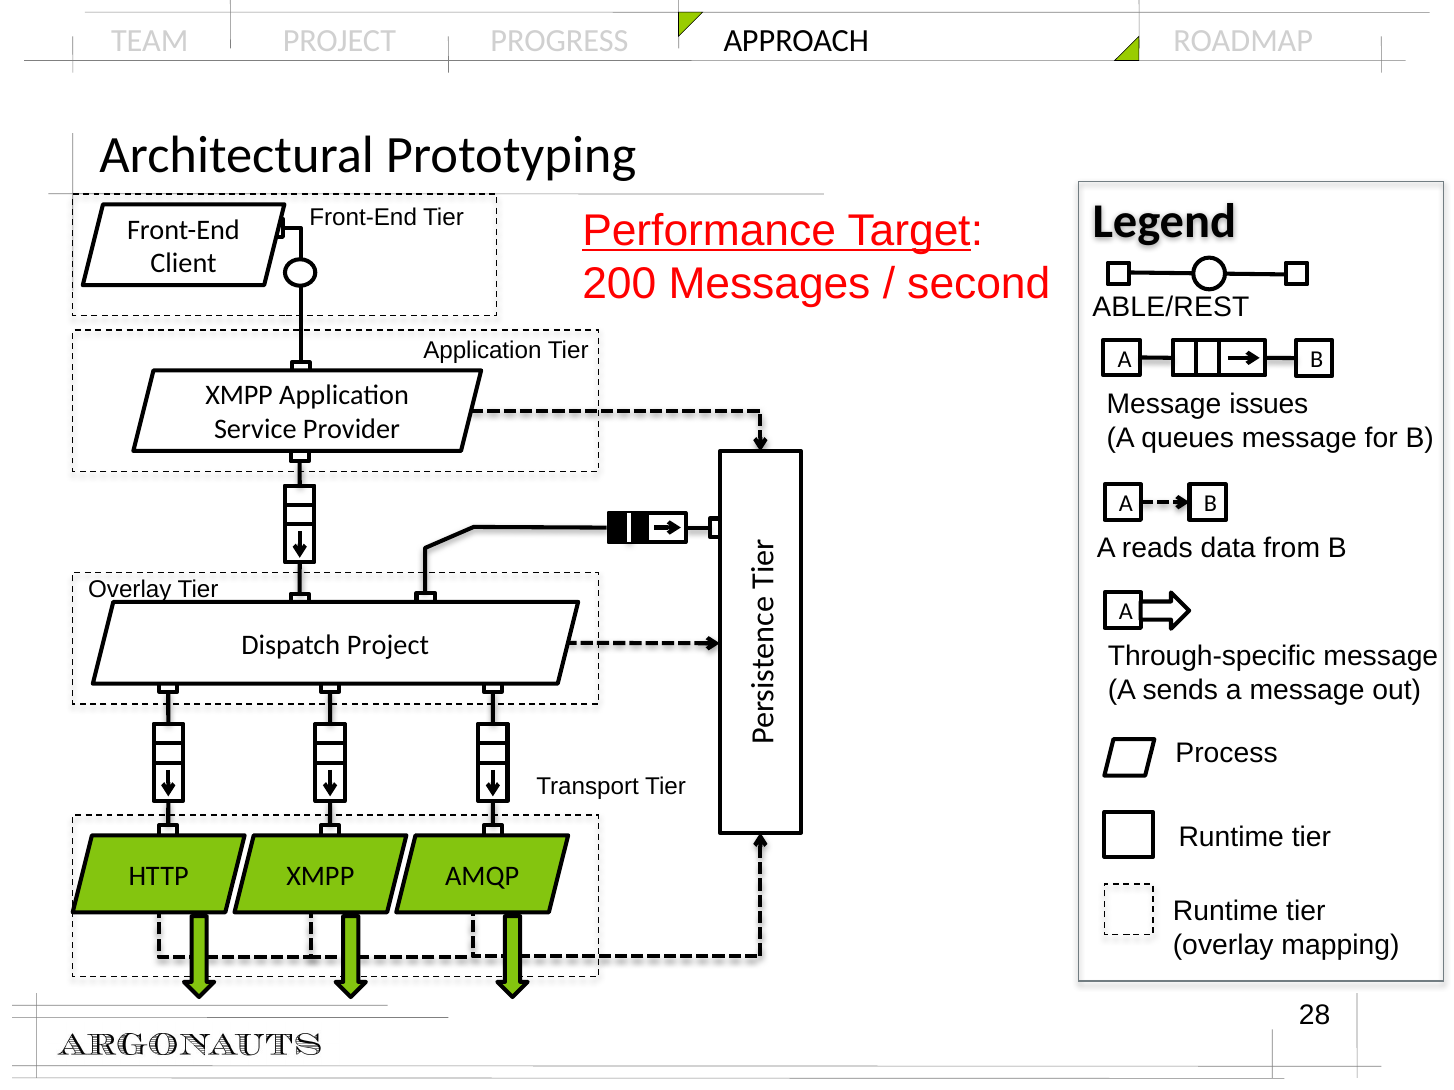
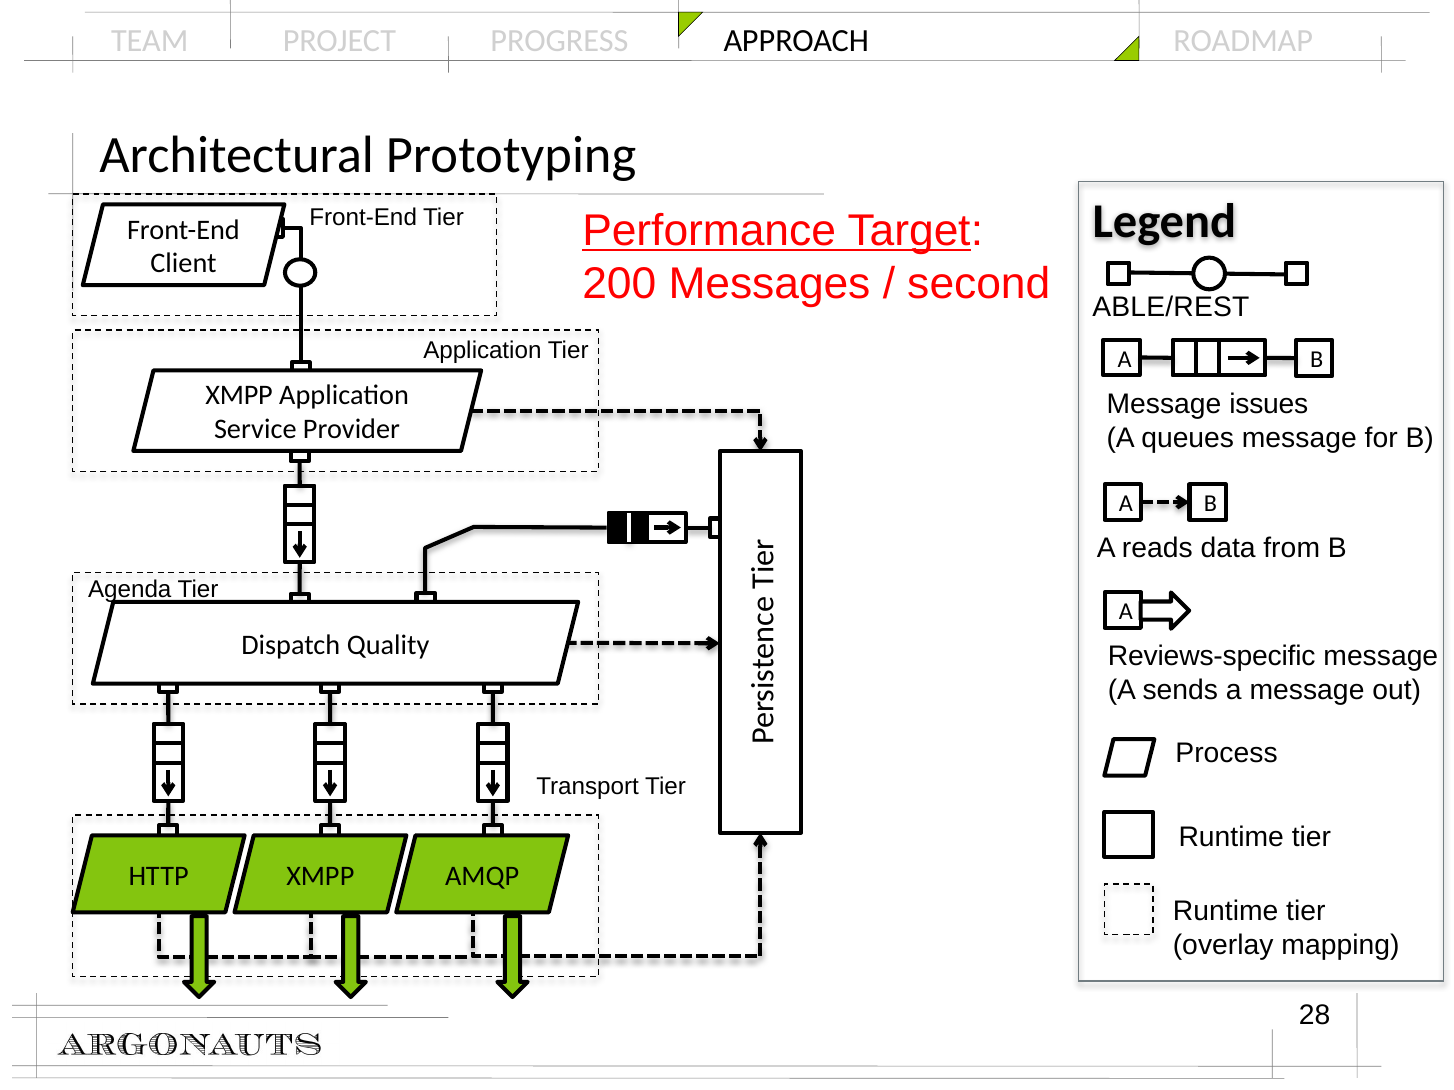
Overlay: Overlay -> Agenda (130, 590)
Dispatch Project: Project -> Quality (388, 645)
Through-specific: Through-specific -> Reviews-specific (1212, 656)
